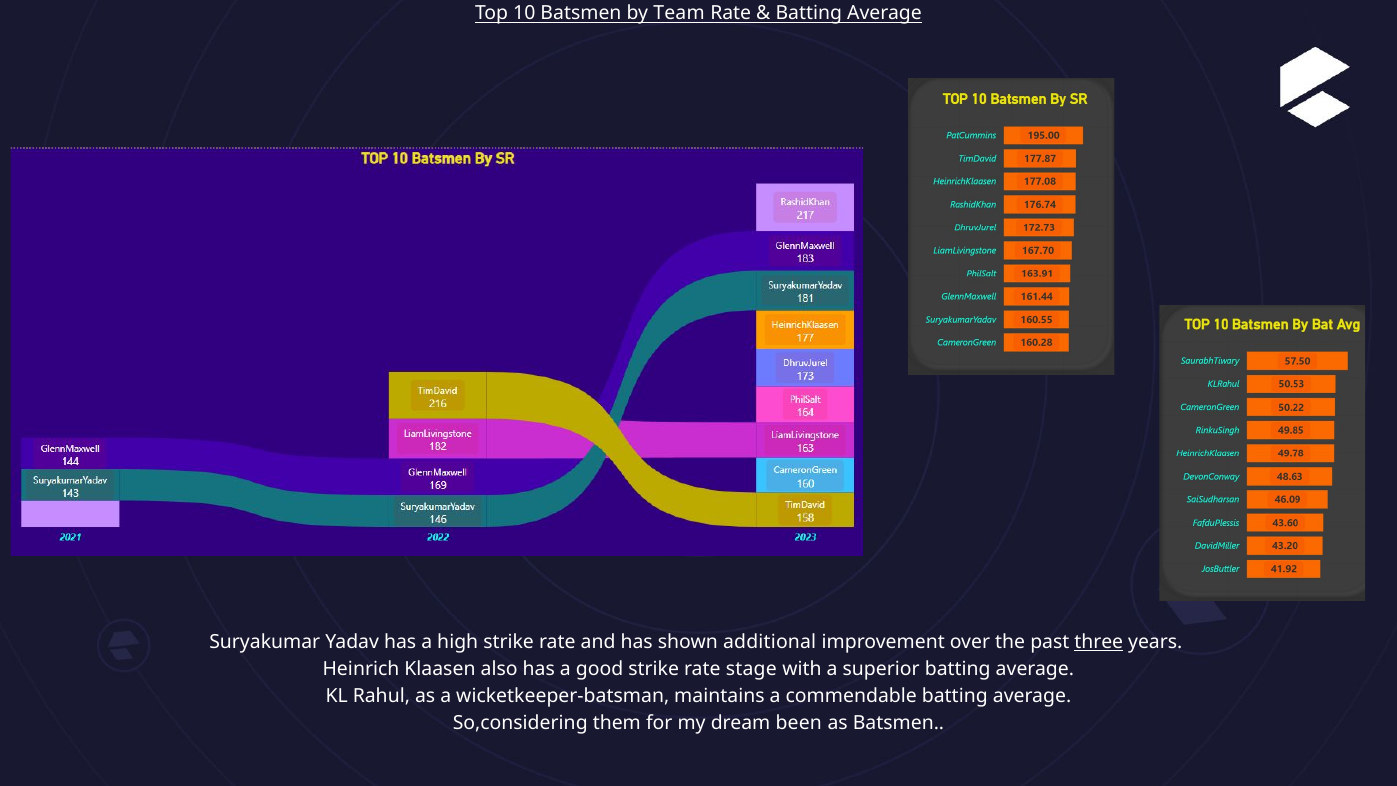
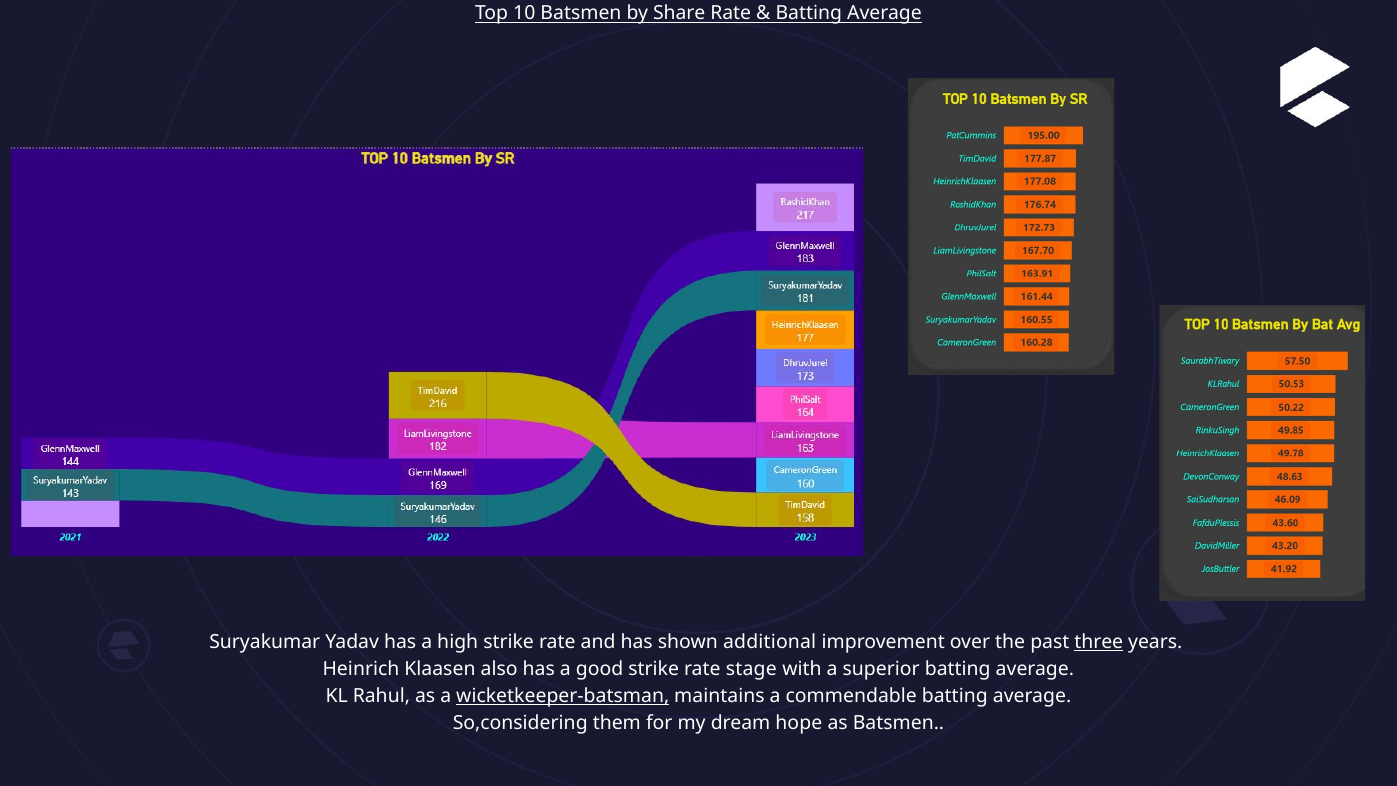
Team: Team -> Share (679, 13)
wicketkeeper-batsman underline: none -> present (563, 696)
been: been -> hope (799, 723)
